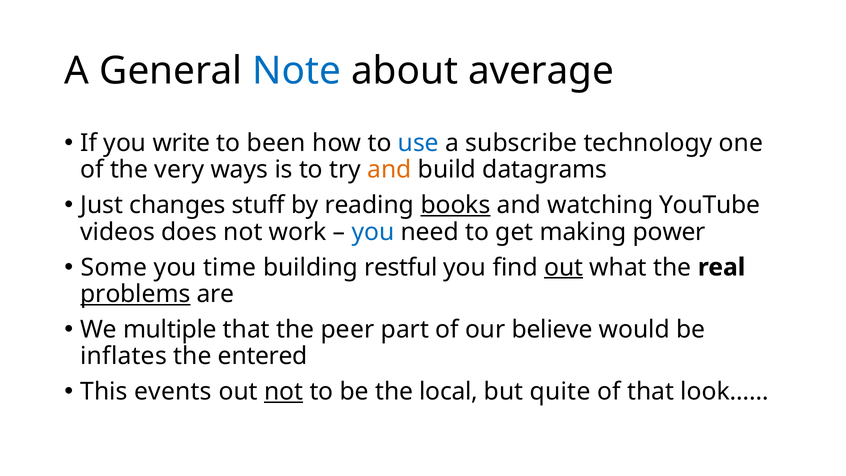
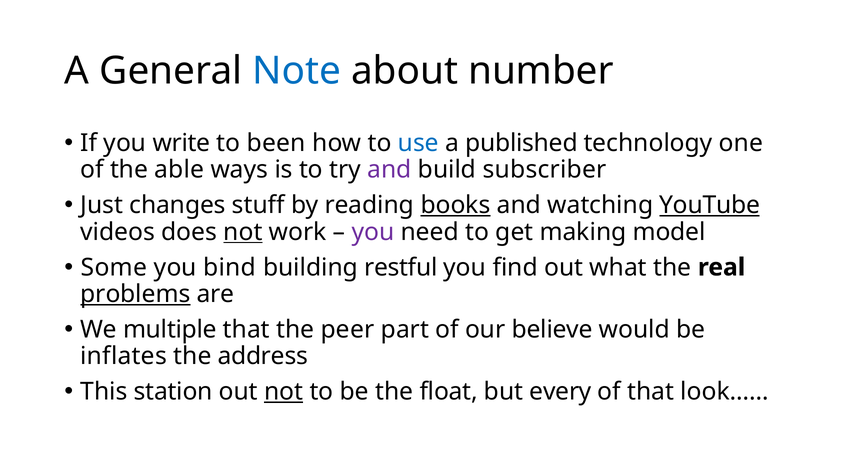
average: average -> number (541, 71)
subscribe: subscribe -> published (521, 143)
very: very -> able (179, 170)
and colour: orange -> purple (389, 170)
datagrams: datagrams -> subscriber (545, 170)
YouTube underline: none -> present (710, 205)
not underline: none -> present (243, 232)
you colour: blue -> purple (373, 232)
power: power -> model (669, 232)
time: time -> bind (230, 267)
out underline: present -> none (564, 267)
entered: entered -> address (263, 356)
events: events -> station (173, 392)
local: local -> float (449, 392)
quite: quite -> every (560, 392)
